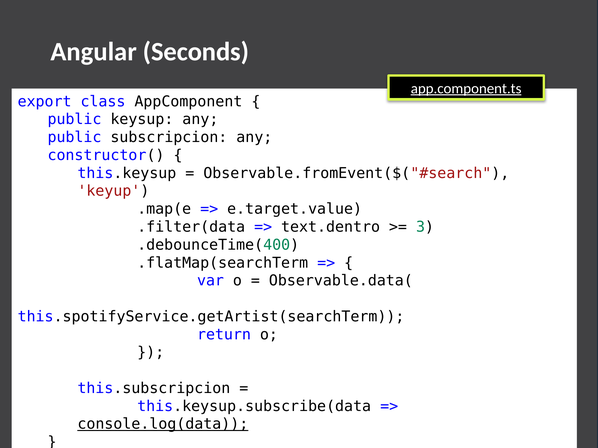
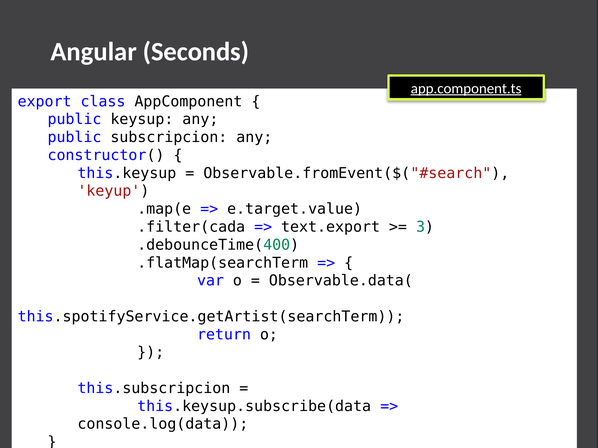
.filter(data: .filter(data -> .filter(cada (191, 227)
text.dentro: text.dentro -> text.export (331, 227)
console.log(data underline: present -> none (163, 424)
